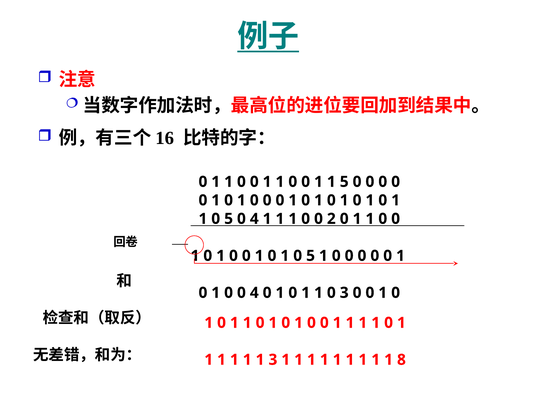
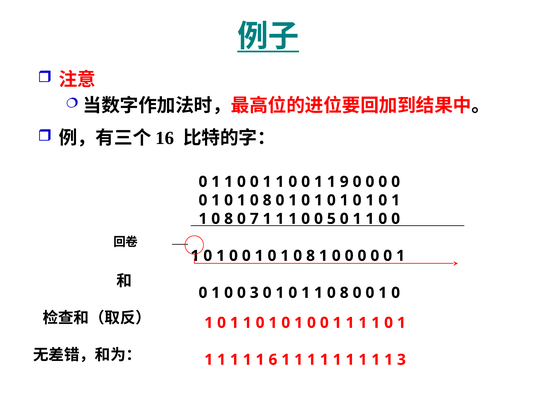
1 5: 5 -> 9 (344, 182)
0: 0 -> 8 (267, 200)
5: 5 -> 8 (229, 219)
4: 4 -> 7 (254, 219)
2: 2 -> 5 (331, 219)
5: 5 -> 8 (311, 256)
0 0 4: 4 -> 3 (254, 293)
3: 3 -> 8 (344, 293)
1 3: 3 -> 6 (273, 360)
1 8: 8 -> 3 (401, 360)
